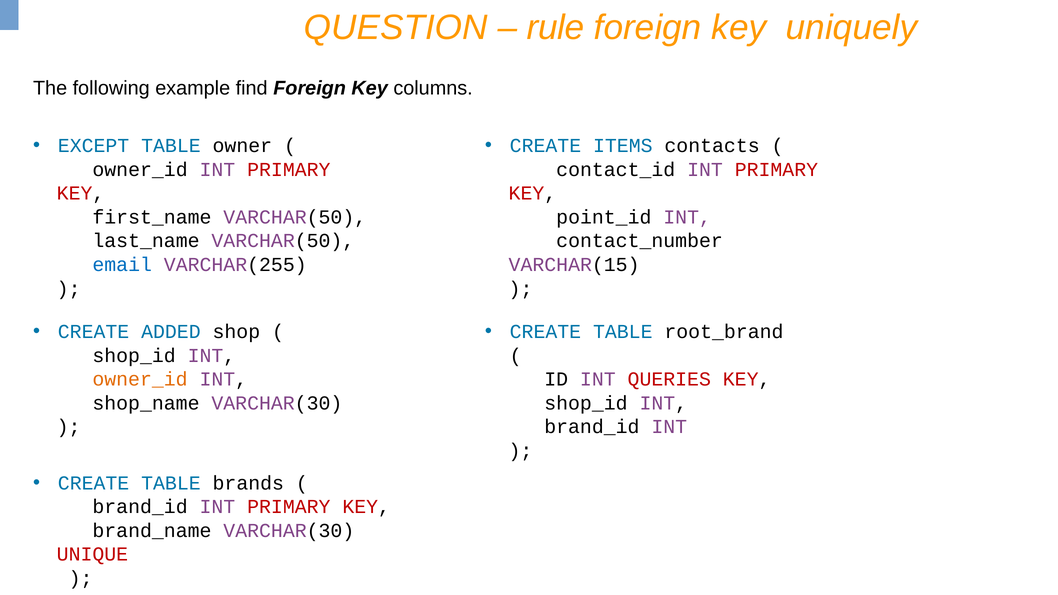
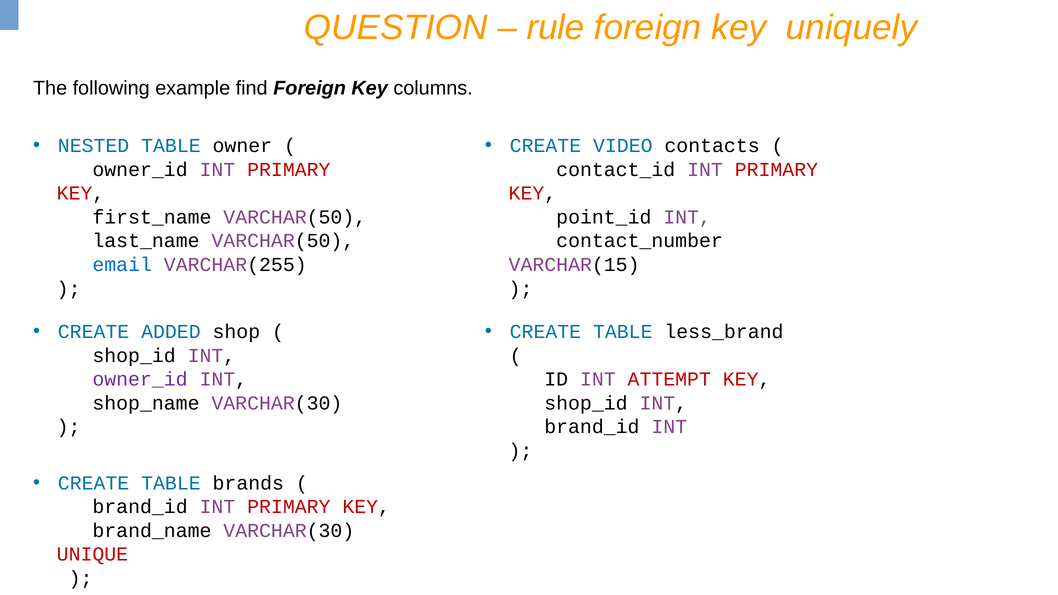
EXCEPT: EXCEPT -> NESTED (94, 146)
ITEMS: ITEMS -> VIDEO (623, 146)
root_brand: root_brand -> less_brand (724, 332)
owner_id colour: orange -> purple (140, 379)
QUERIES: QUERIES -> ATTEMPT (669, 379)
